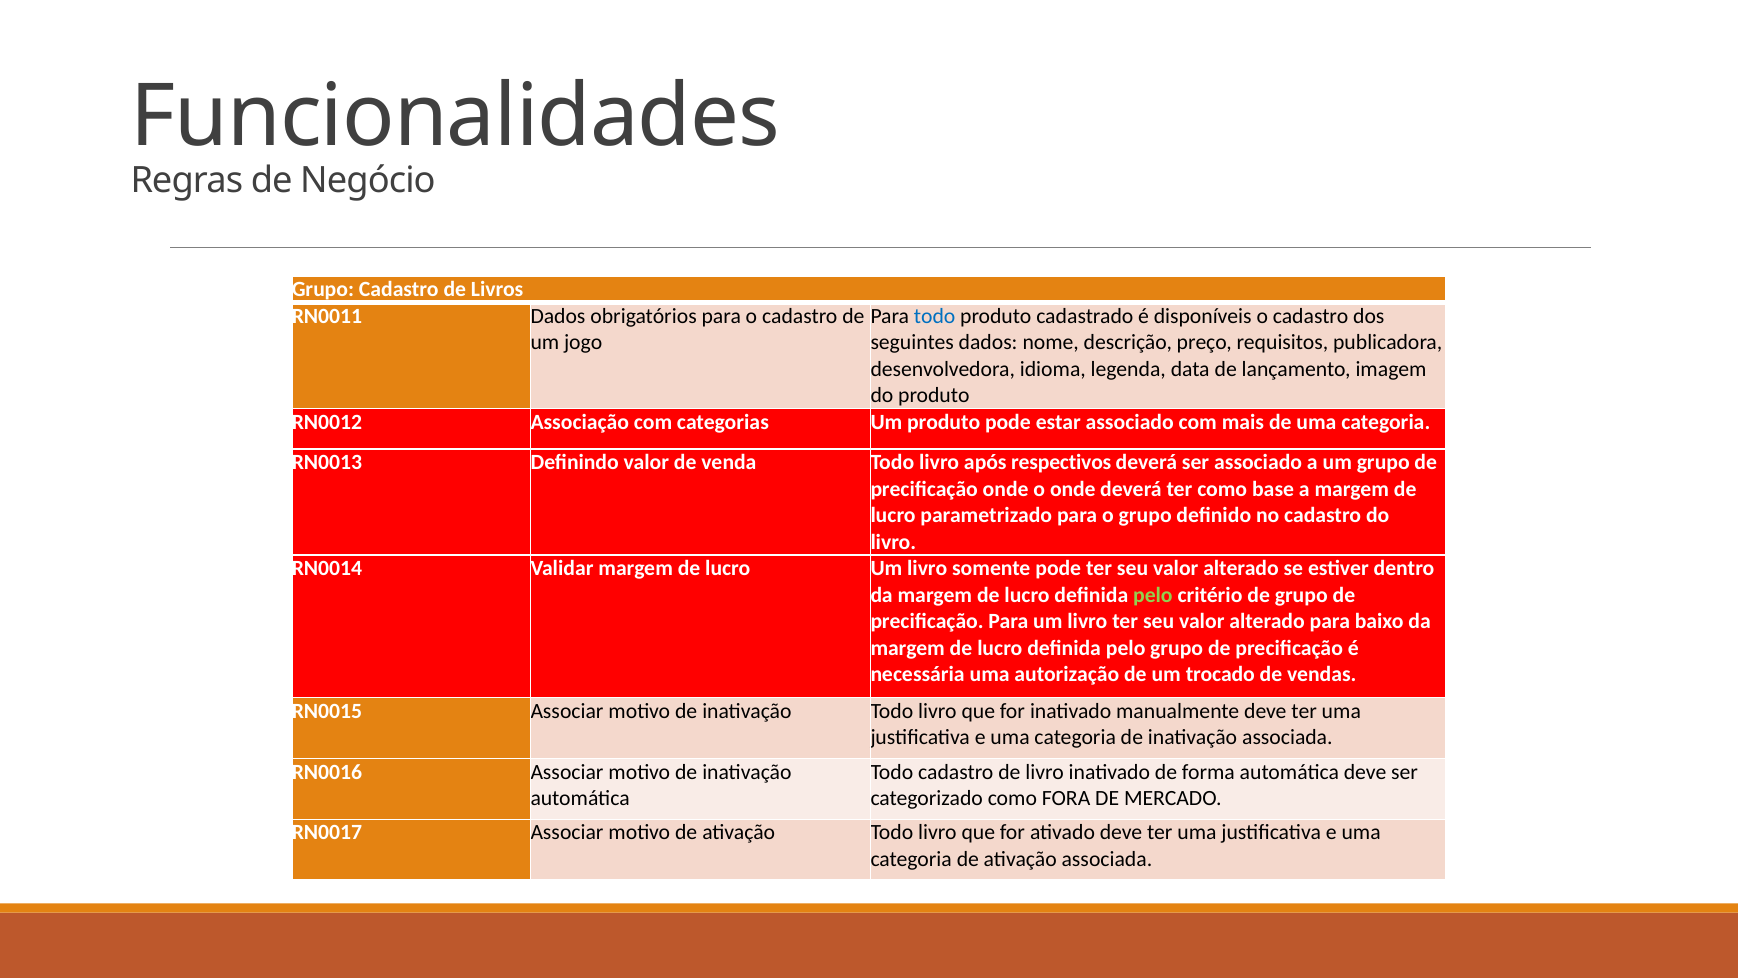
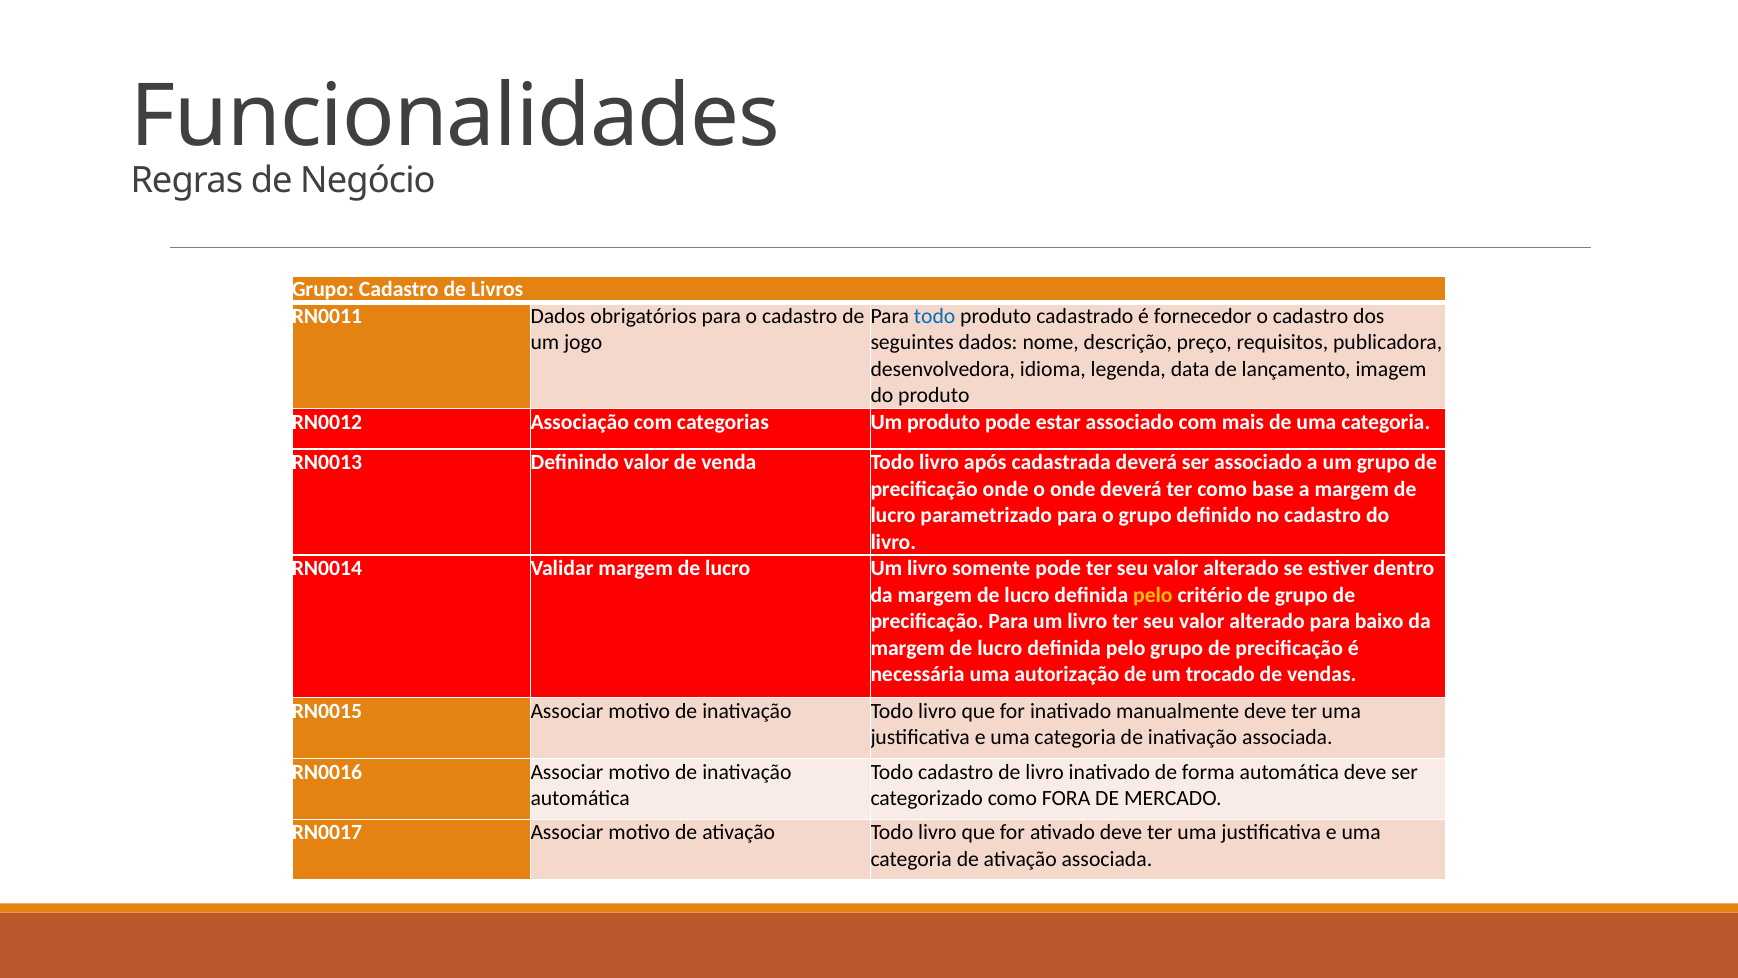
disponíveis: disponíveis -> fornecedor (1203, 316)
respectivos: respectivos -> cadastrada (1061, 463)
pelo colour: light green -> yellow (1153, 595)
